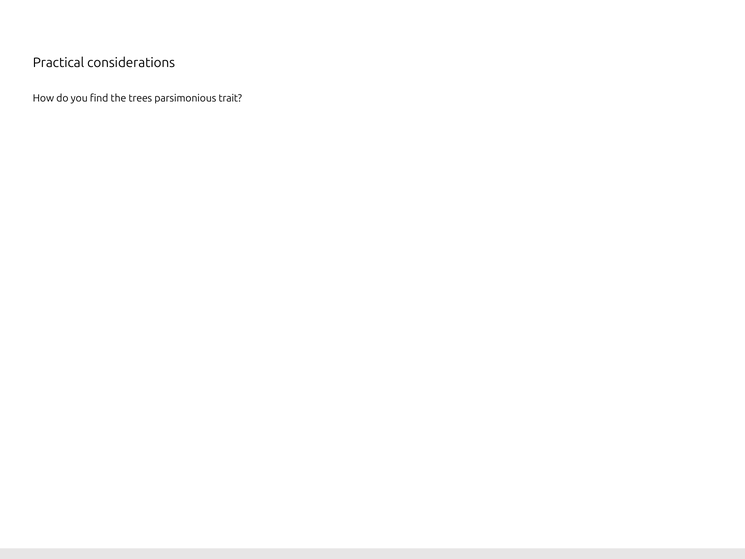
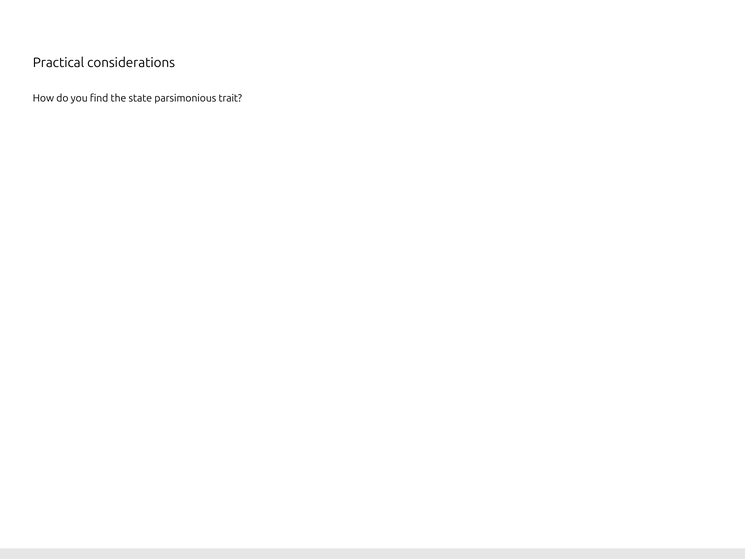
trees: trees -> state (140, 98)
